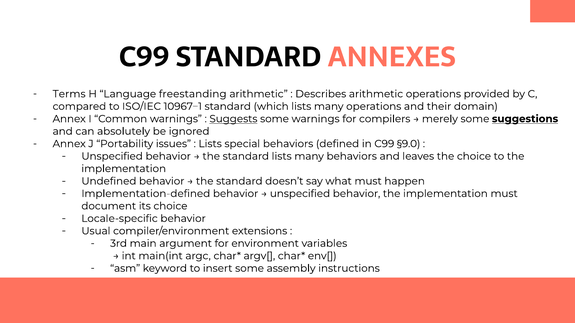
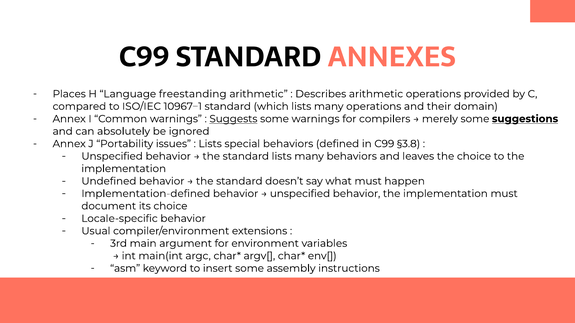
Terms: Terms -> Places (69, 94)
§9.0: §9.0 -> §3.8 (409, 144)
